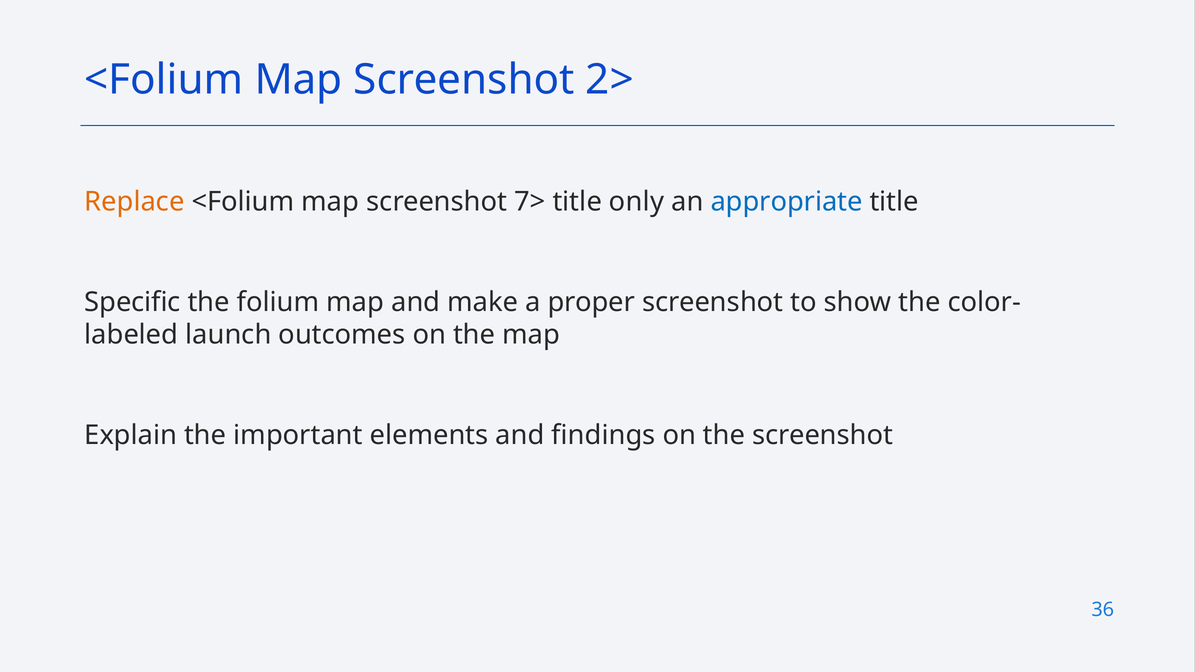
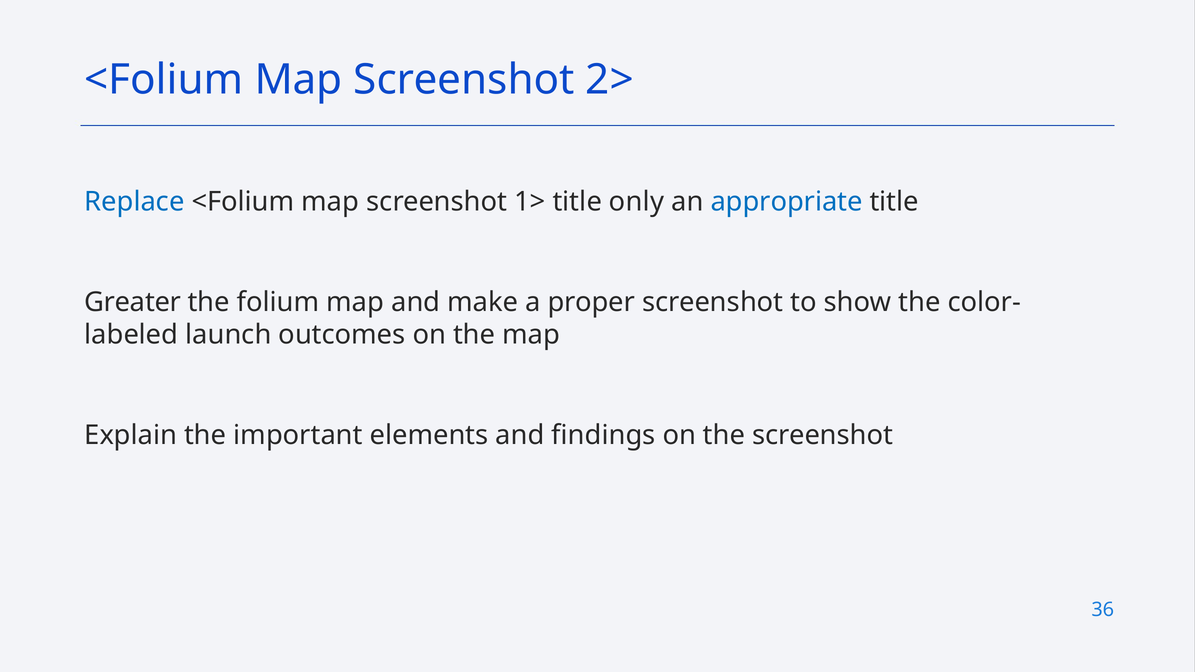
Replace colour: orange -> blue (134, 202)
7>: 7> -> 1> (530, 202)
Specific: Specific -> Greater (133, 302)
